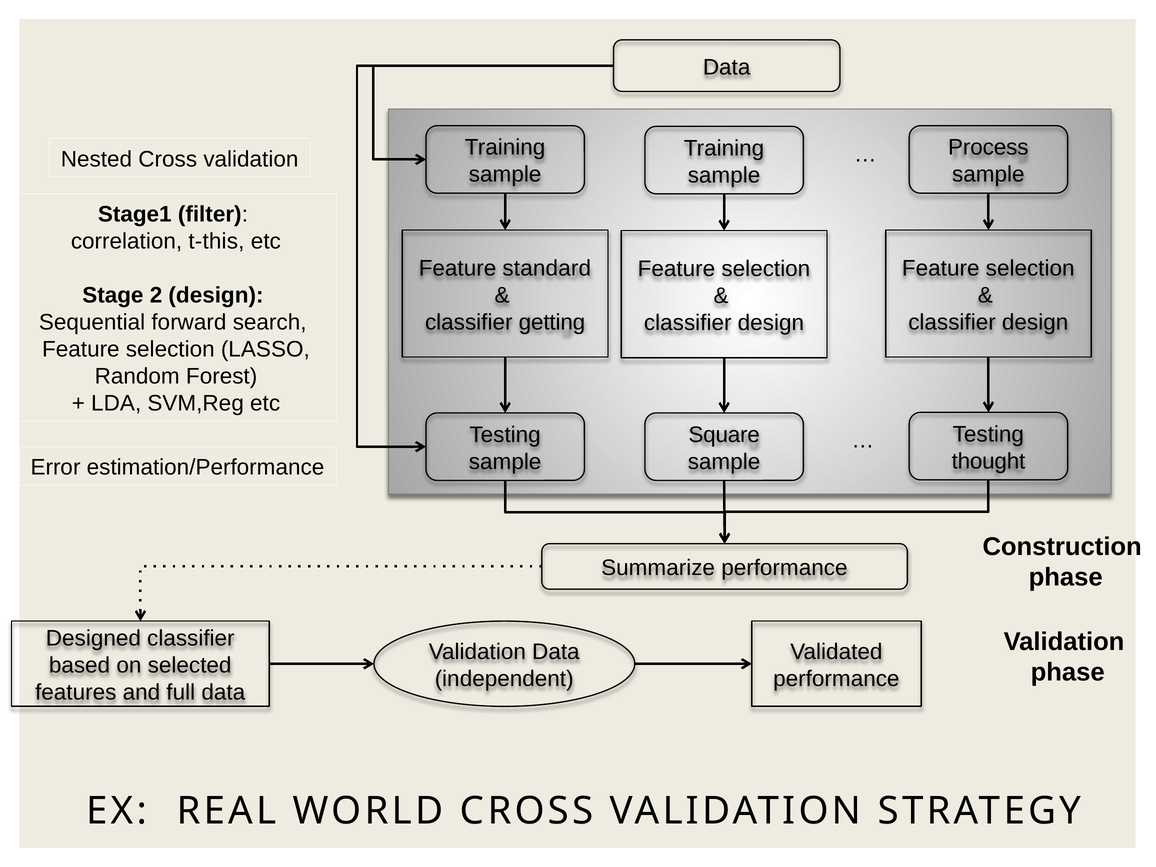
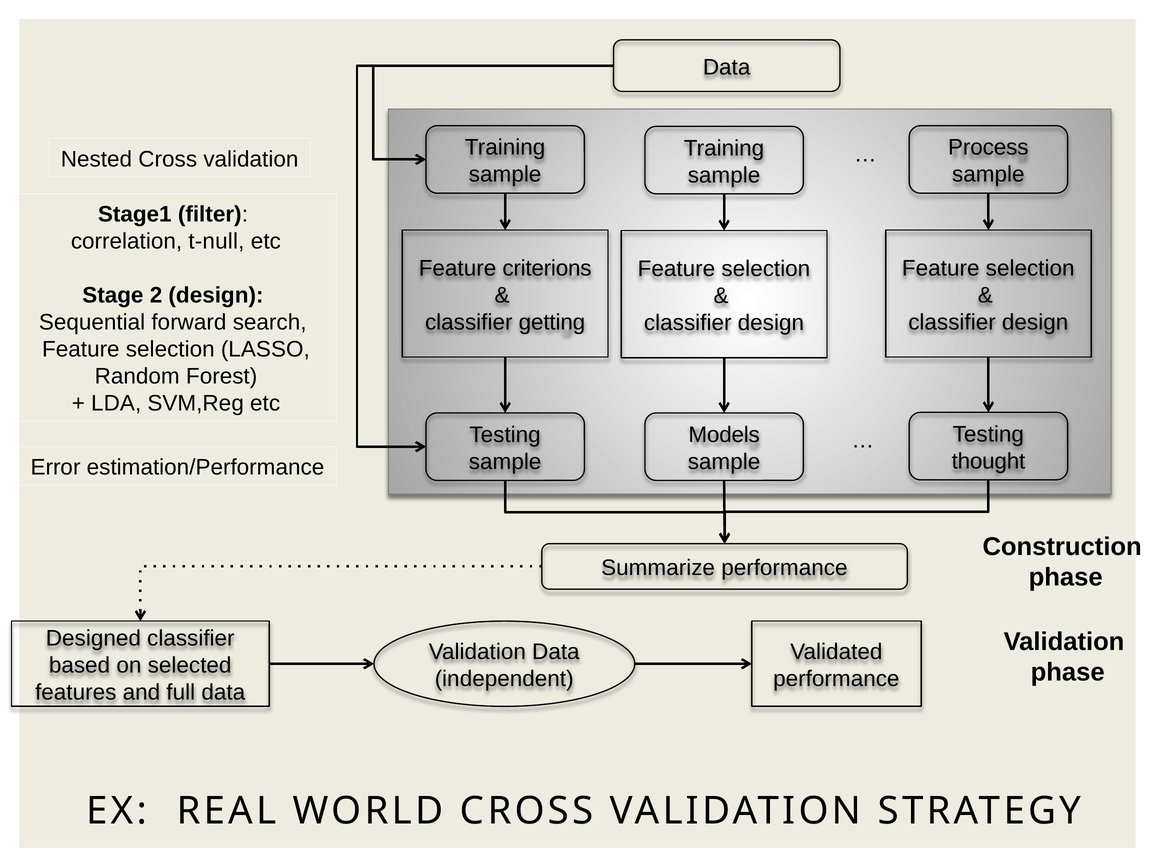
t-this: t-this -> t-null (216, 242)
standard: standard -> criterions (547, 268)
Square: Square -> Models (724, 435)
